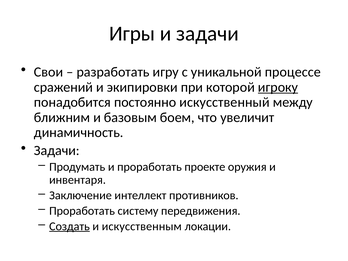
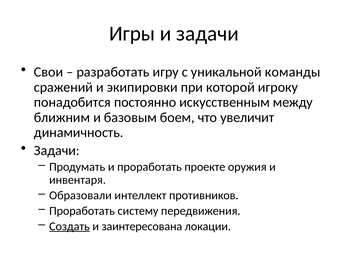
процессе: процессе -> команды (293, 72)
игроку underline: present -> none (278, 87)
искусственный: искусственный -> искусственным (225, 102)
Заключение: Заключение -> Образовали (80, 195)
искусственным: искусственным -> заинтересована (142, 226)
